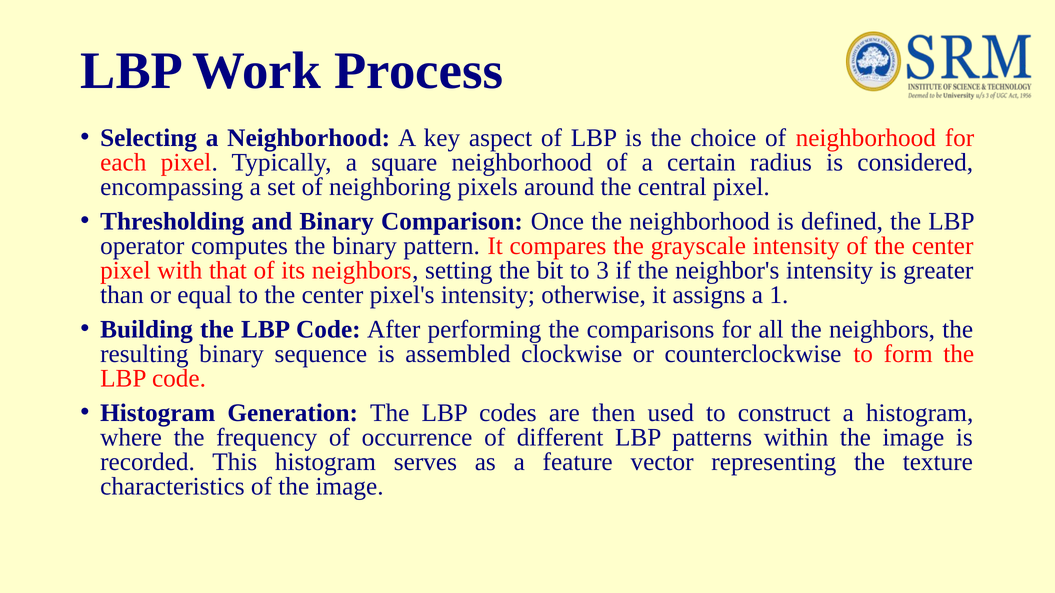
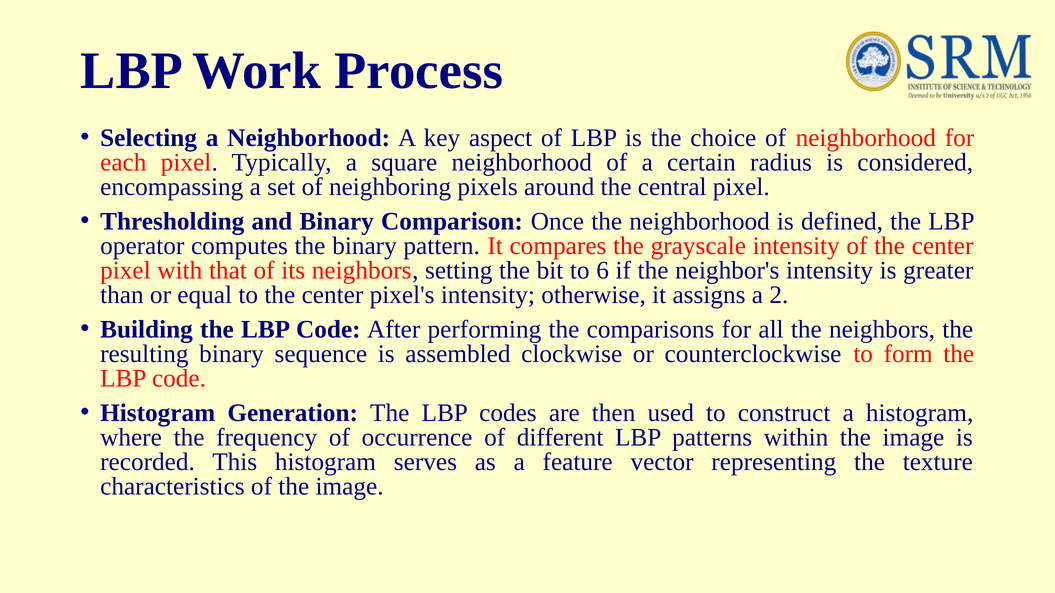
3: 3 -> 6 (603, 271)
1: 1 -> 2 (779, 295)
